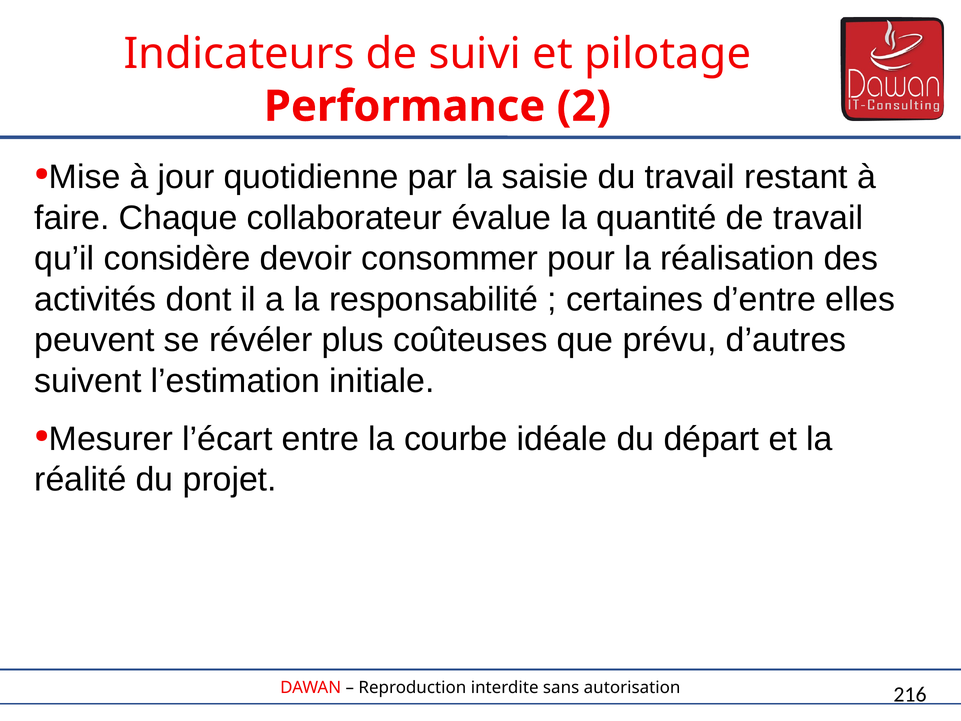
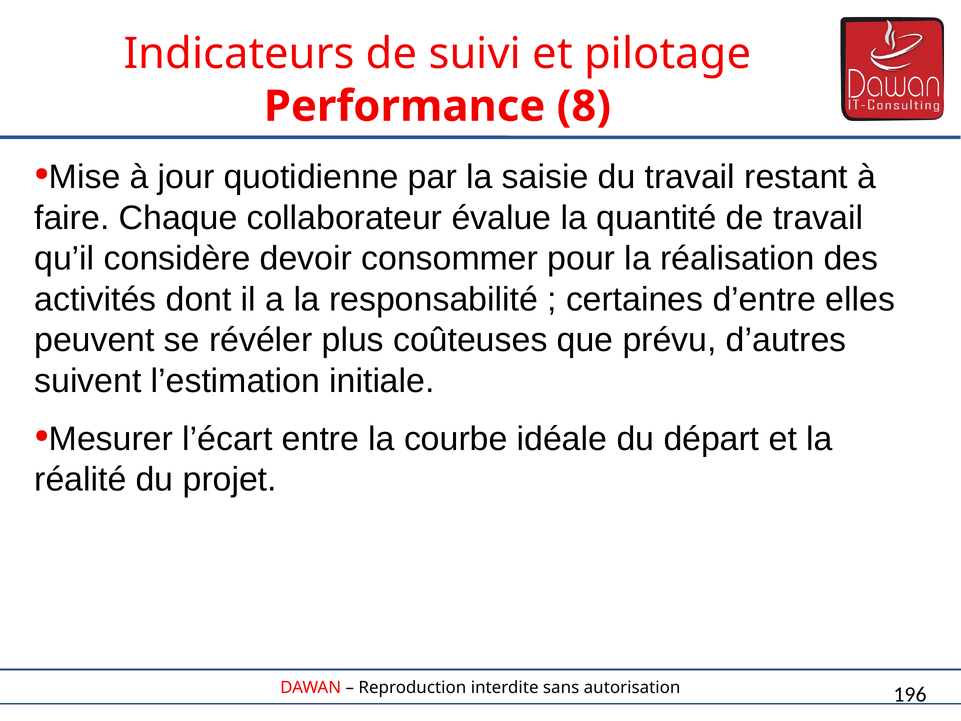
2: 2 -> 8 (584, 106)
216: 216 -> 196 (910, 694)
